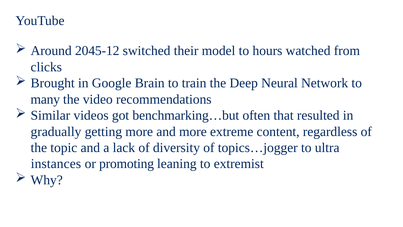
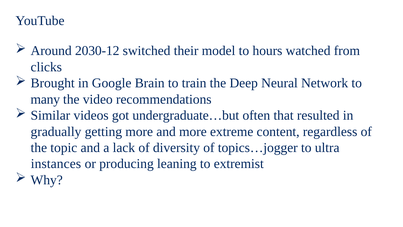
2045-12: 2045-12 -> 2030-12 (97, 51)
benchmarking…but: benchmarking…but -> undergraduate…but (186, 115)
promoting: promoting -> producing (127, 164)
